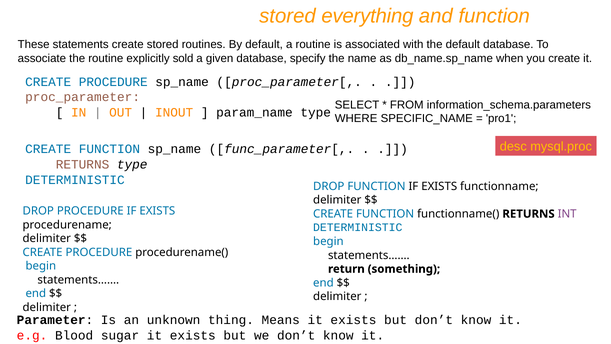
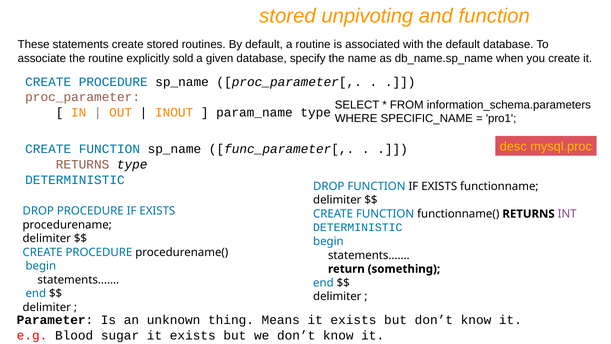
everything: everything -> unpivoting (367, 16)
